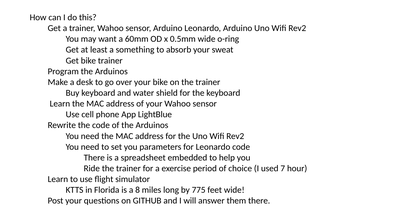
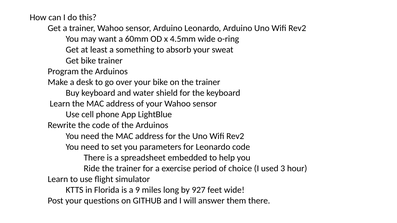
0.5mm: 0.5mm -> 4.5mm (183, 39)
7: 7 -> 3 (283, 169)
8: 8 -> 9 (138, 190)
775: 775 -> 927 (199, 190)
